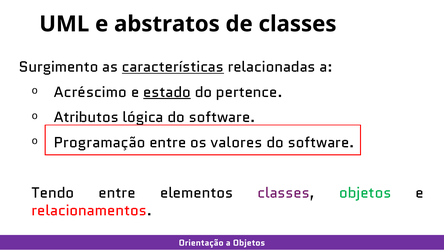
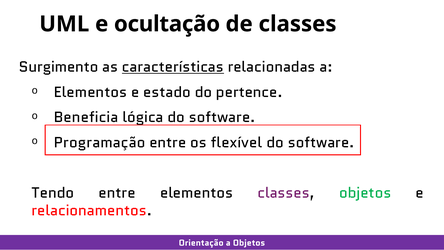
abstratos: abstratos -> ocultação (167, 24)
Acréscimo: Acréscimo -> Elementos (91, 92)
estado underline: present -> none (167, 92)
Atributos: Atributos -> Beneficia (86, 117)
valores: valores -> flexível (237, 142)
